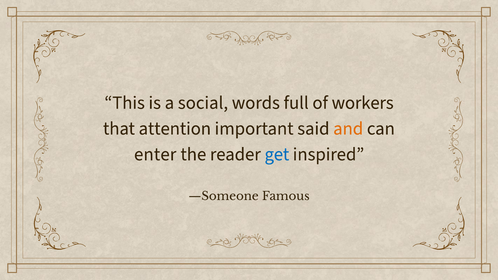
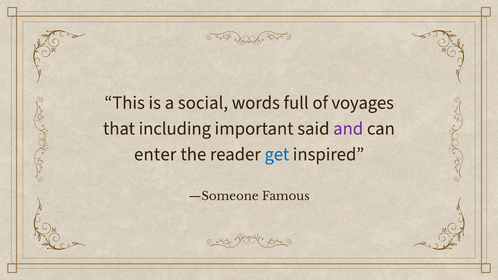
workers: workers -> voyages (363, 103)
attention: attention -> including (175, 128)
and colour: orange -> purple (348, 128)
